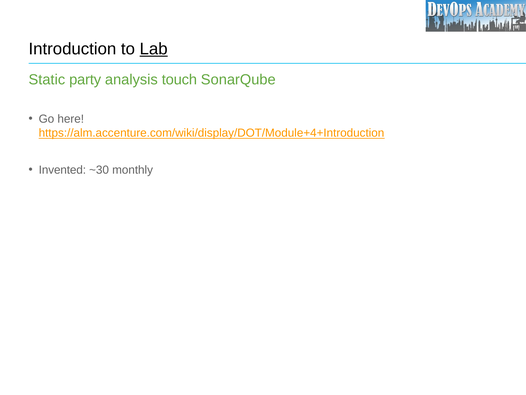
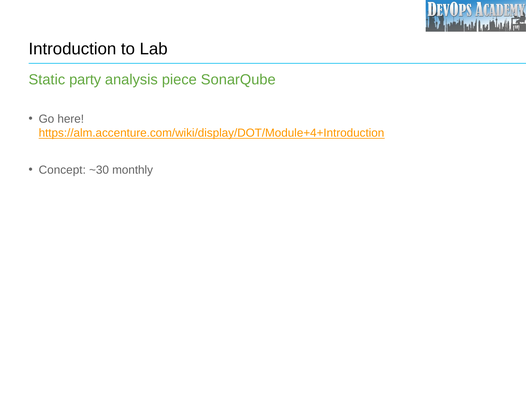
Lab underline: present -> none (154, 49)
touch: touch -> piece (179, 80)
Invented: Invented -> Concept (62, 170)
